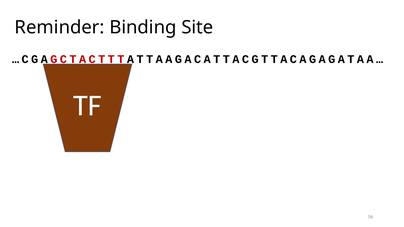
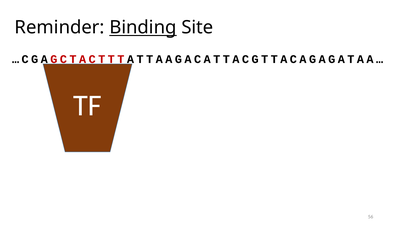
Binding underline: none -> present (143, 28)
